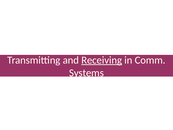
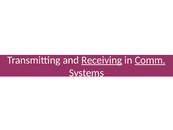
Comm underline: none -> present (150, 60)
